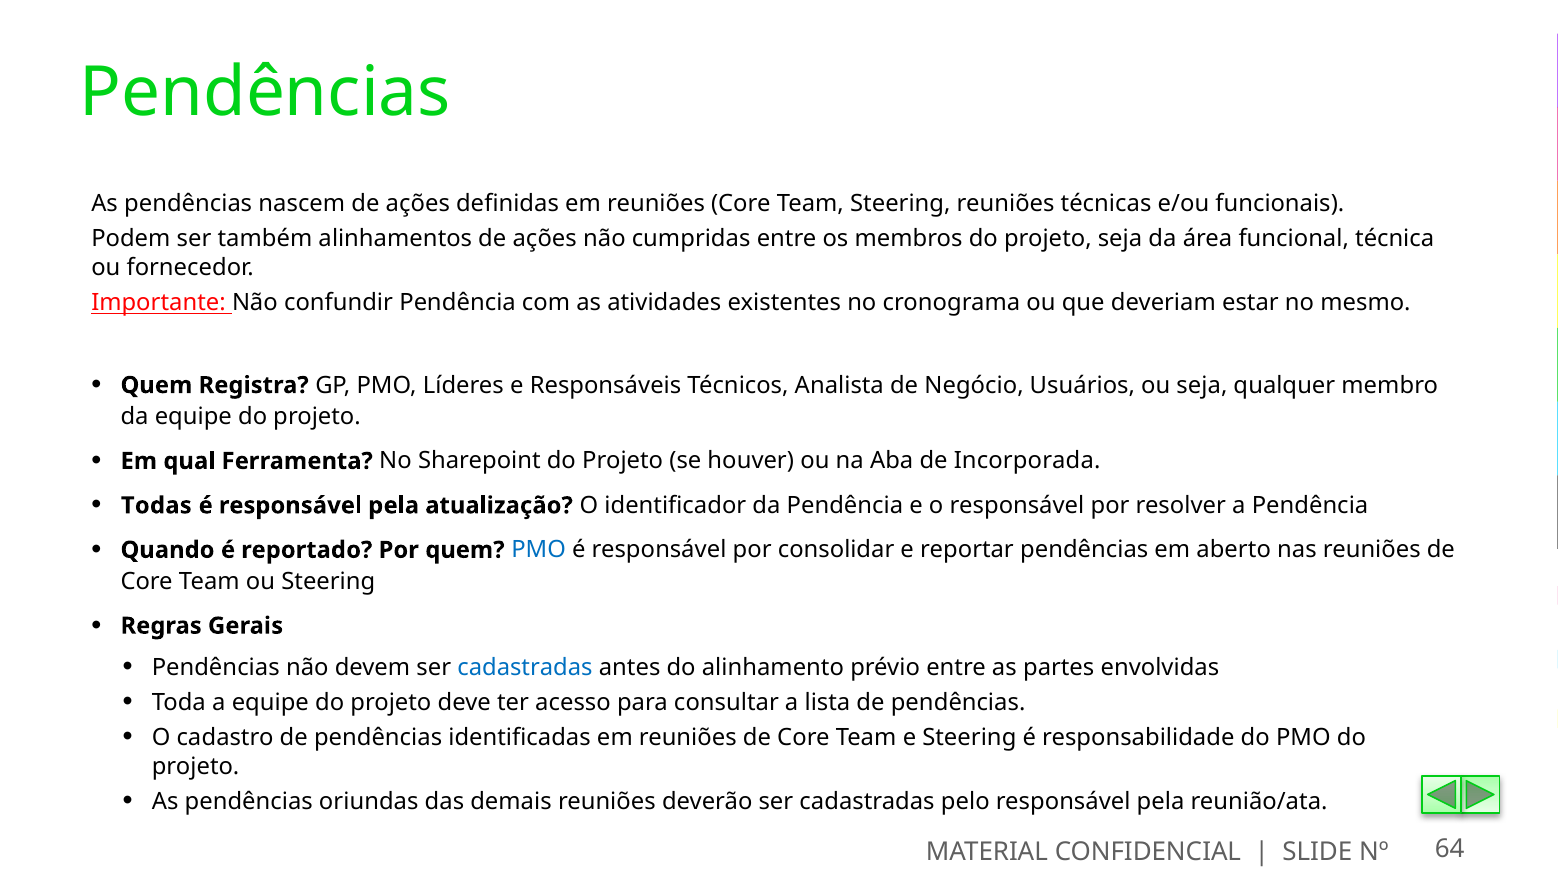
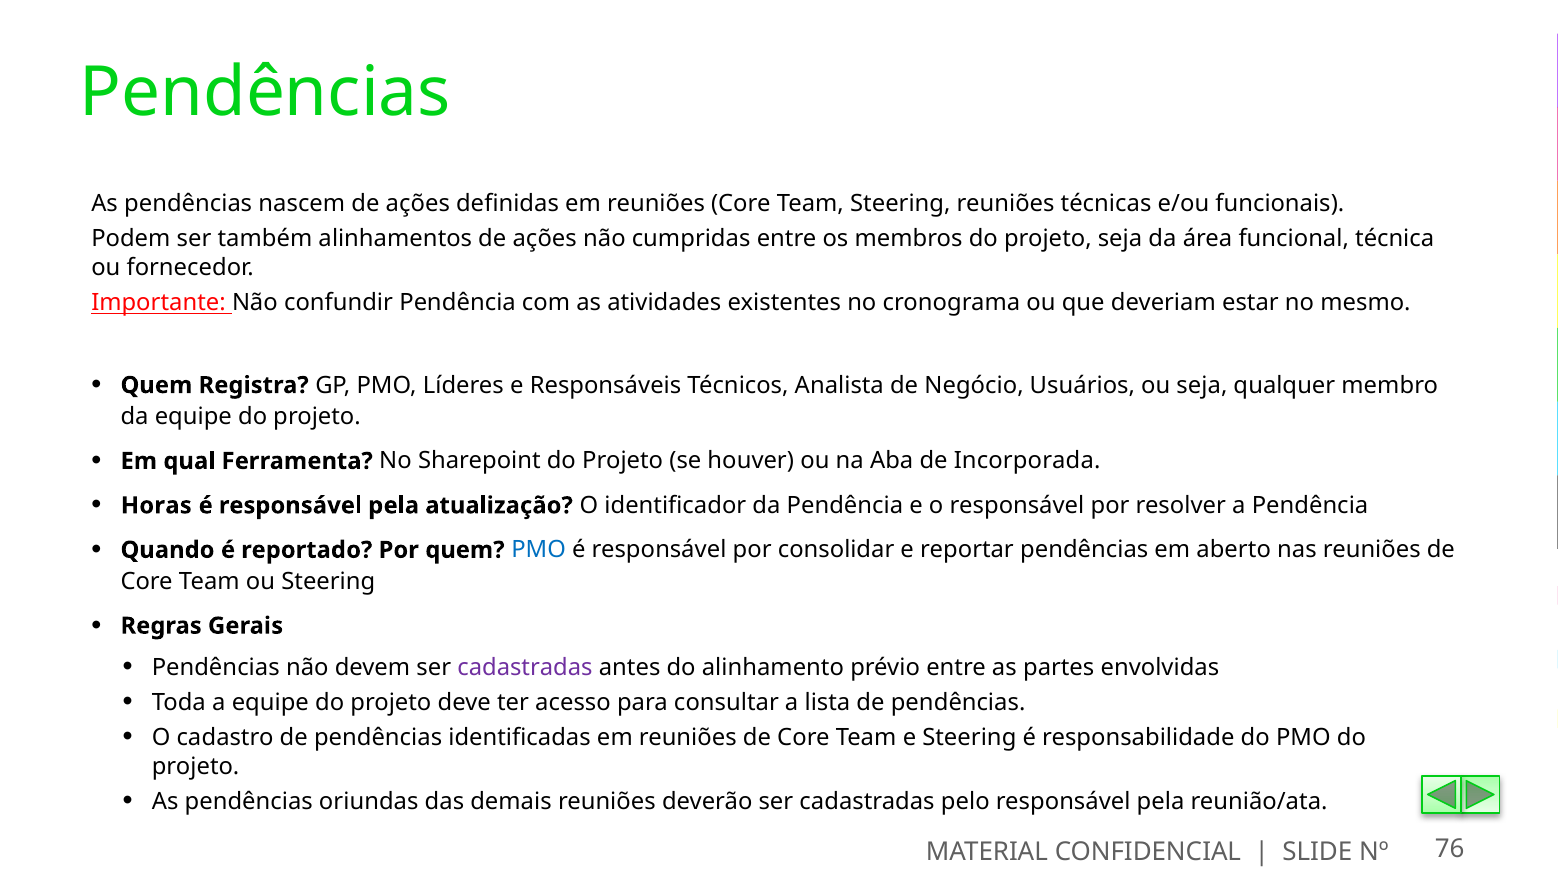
Todas: Todas -> Horas (156, 505)
cadastradas colour: blue -> purple (525, 667)
64: 64 -> 76 (1450, 849)
